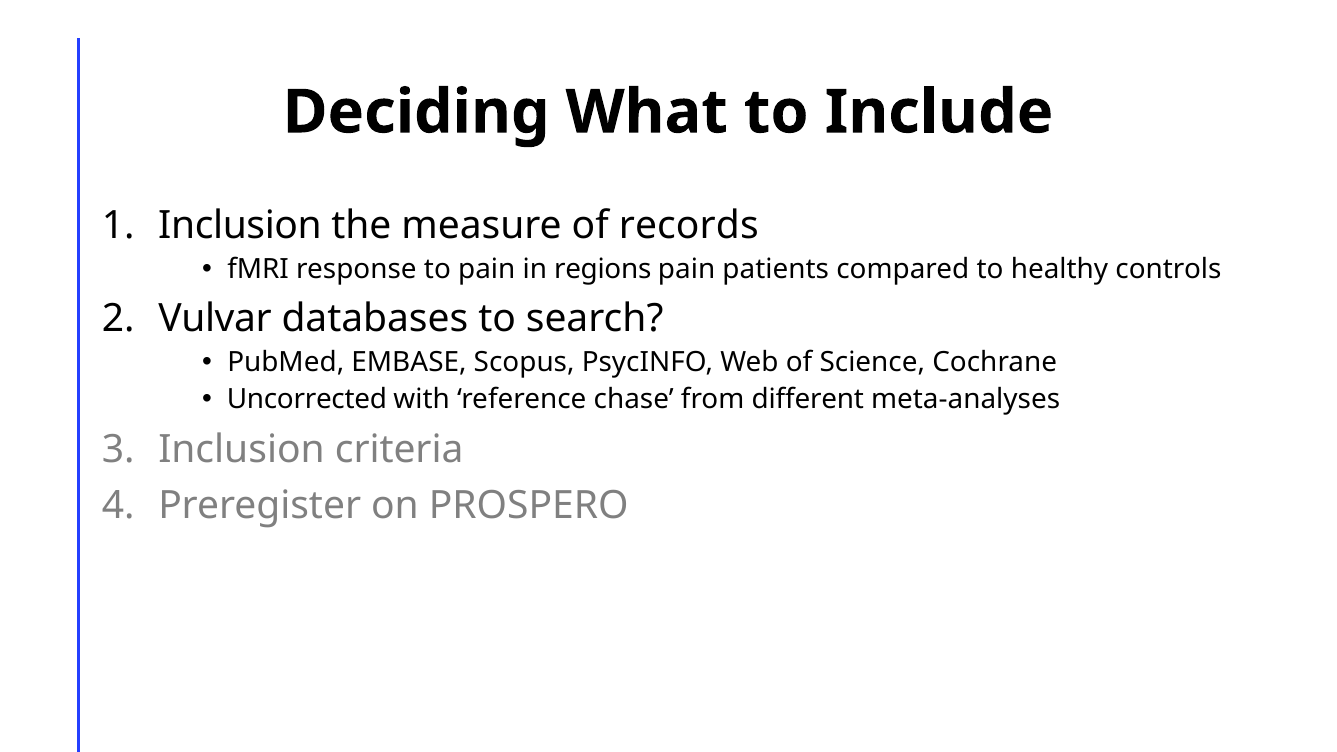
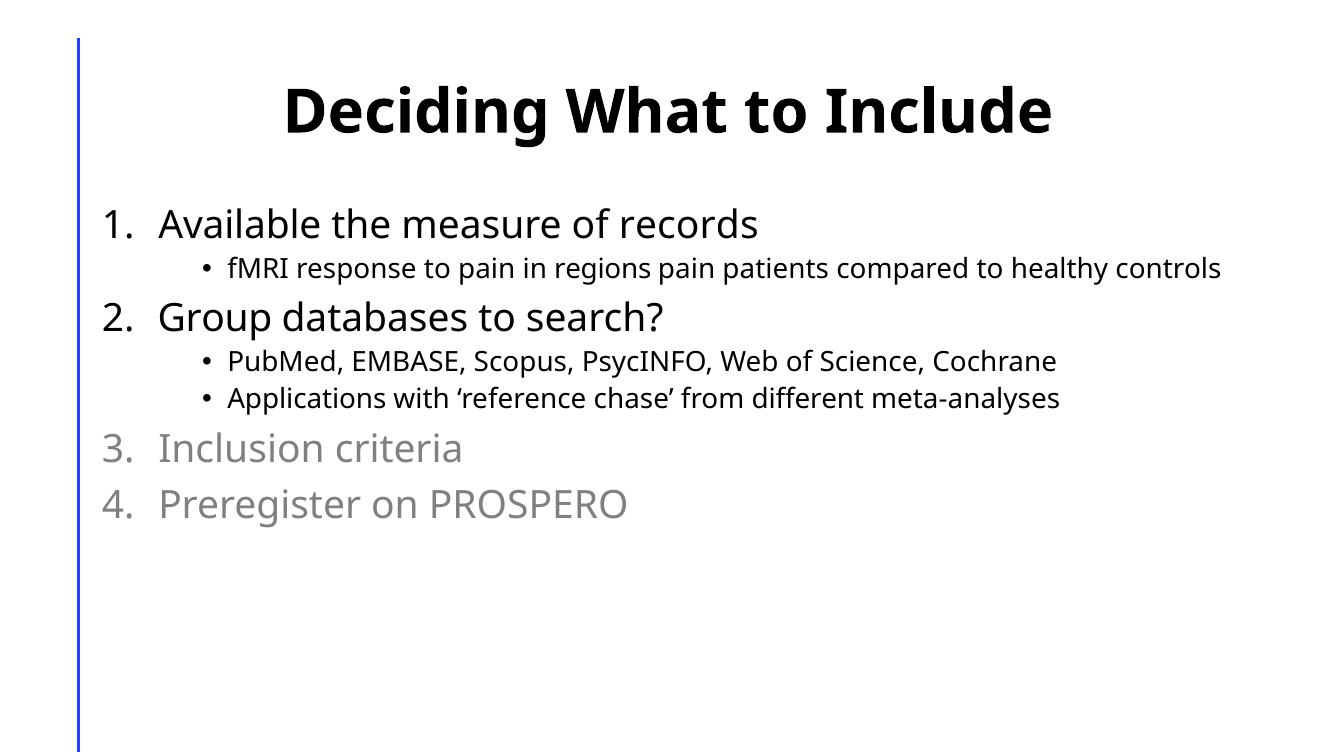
Inclusion: Inclusion -> Available (240, 226)
Vulvar: Vulvar -> Group (215, 319)
Uncorrected: Uncorrected -> Applications (307, 399)
